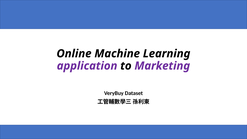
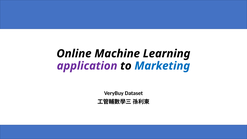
Marketing colour: purple -> blue (162, 66)
